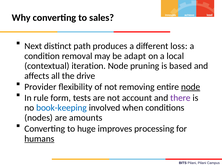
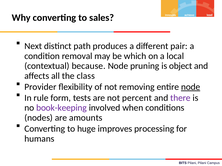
loss: loss -> pair (179, 46)
adapt: adapt -> which (135, 56)
iteration: iteration -> because (89, 66)
based: based -> object (181, 66)
drive: drive -> class (86, 76)
account: account -> percent (137, 98)
book-keeping colour: blue -> purple (62, 108)
humans underline: present -> none (39, 139)
